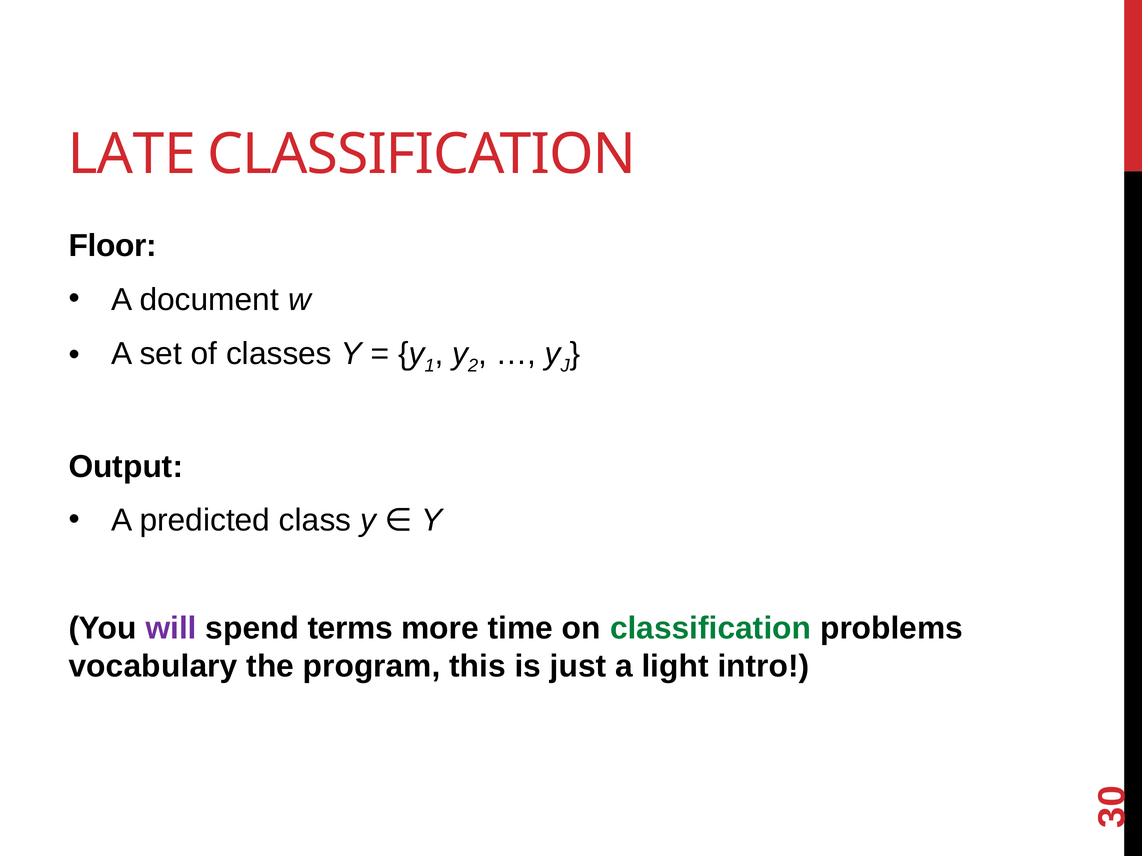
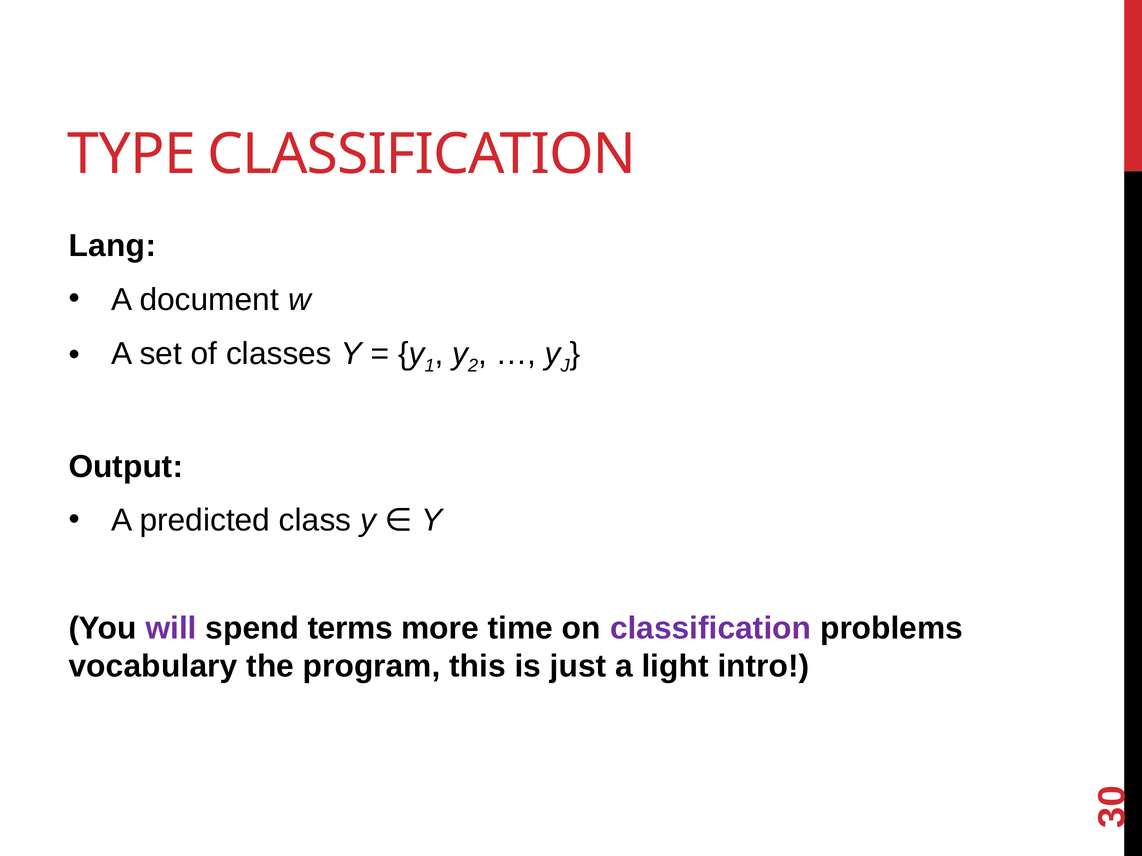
LATE: LATE -> TYPE (132, 154)
Floor: Floor -> Lang (112, 246)
classification colour: green -> purple (711, 629)
